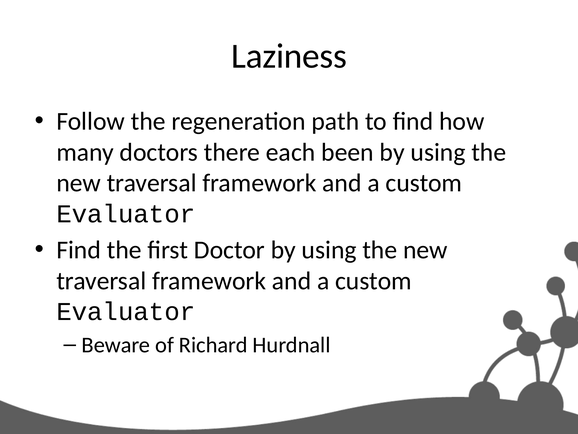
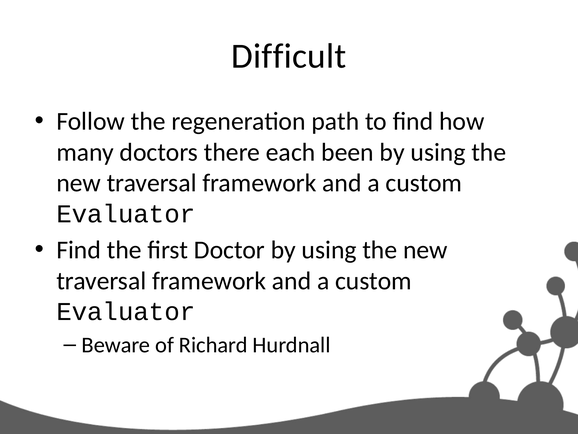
Laziness: Laziness -> Difficult (289, 56)
